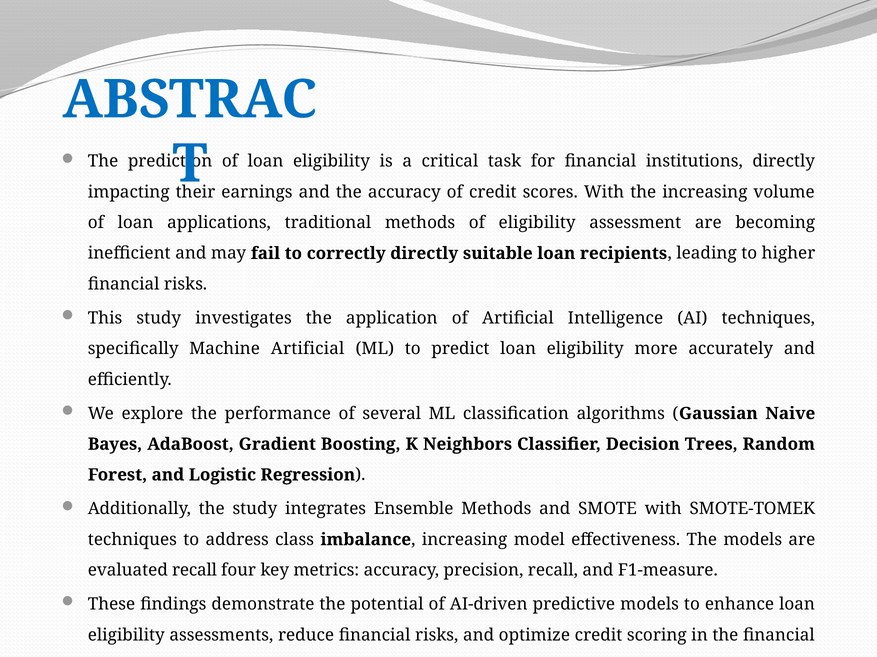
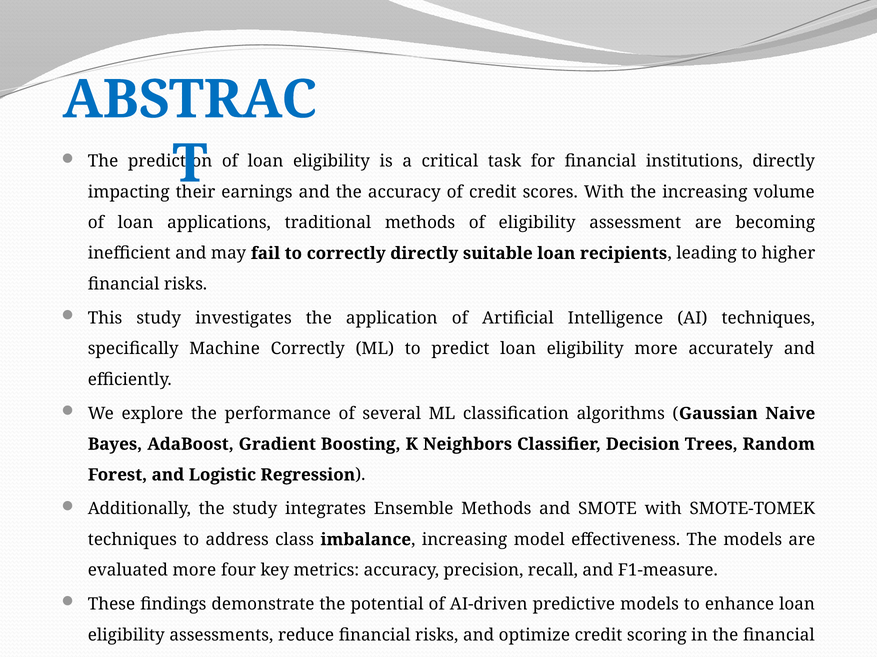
Machine Artificial: Artificial -> Correctly (308, 349)
evaluated recall: recall -> more (194, 571)
